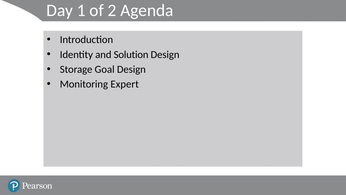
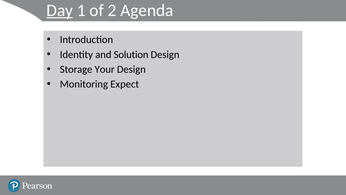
Day underline: none -> present (60, 10)
Goal: Goal -> Your (105, 69)
Expert: Expert -> Expect (125, 84)
